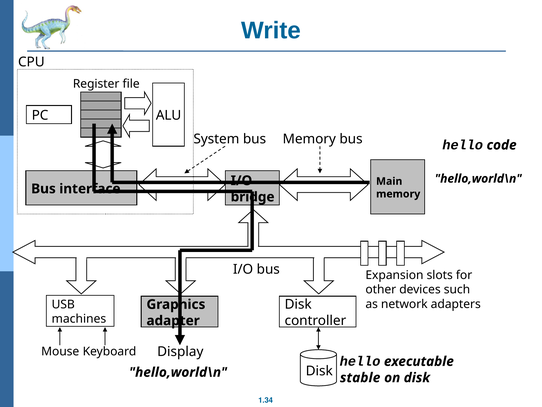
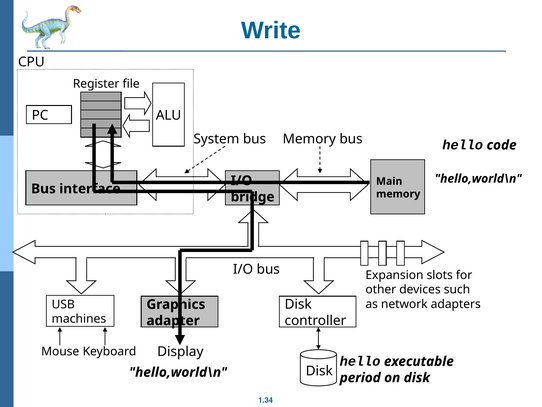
stable: stable -> period (360, 377)
